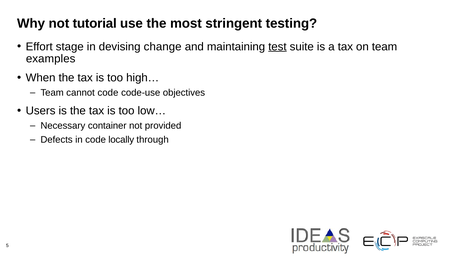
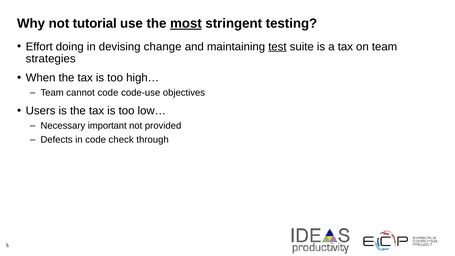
most underline: none -> present (186, 23)
stage: stage -> doing (70, 47)
examples: examples -> strategies (51, 59)
container: container -> important (107, 126)
locally: locally -> check (121, 140)
